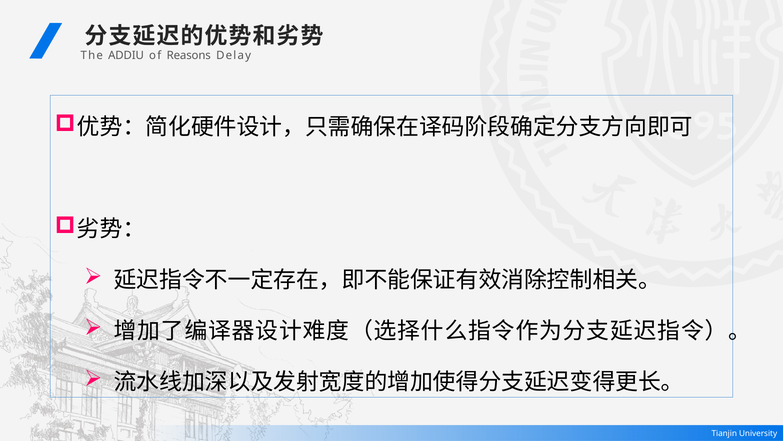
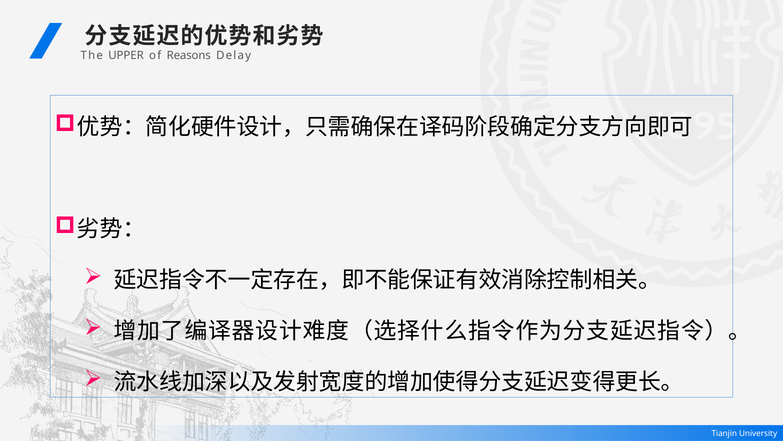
ADDIU: ADDIU -> UPPER (126, 56)
